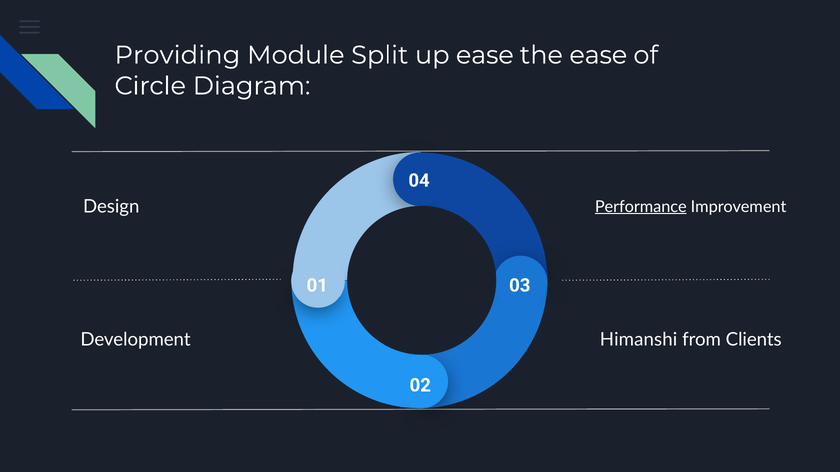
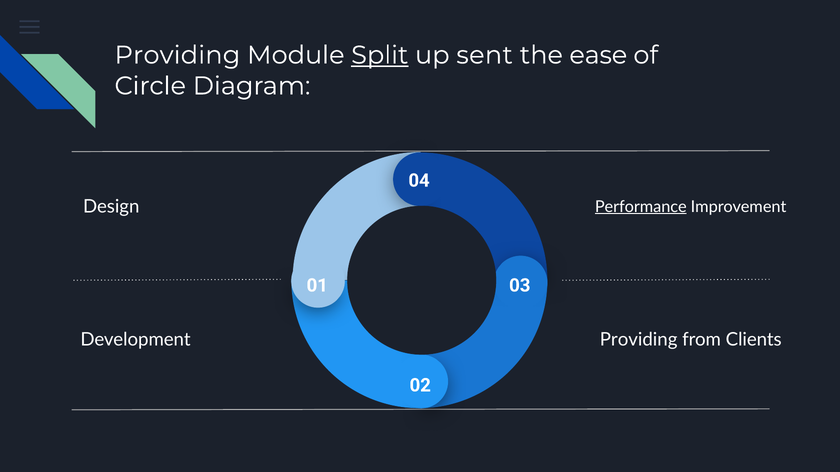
Split underline: none -> present (380, 55)
up ease: ease -> sent (485, 55)
Himanshi: Himanshi -> Providing (639, 340)
